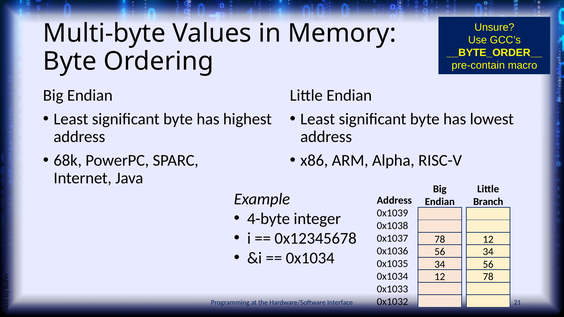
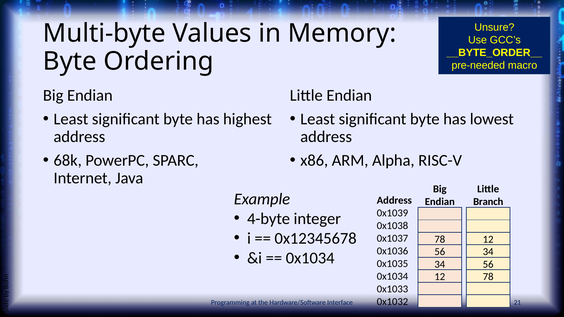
pre-contain: pre-contain -> pre-needed (478, 65)
